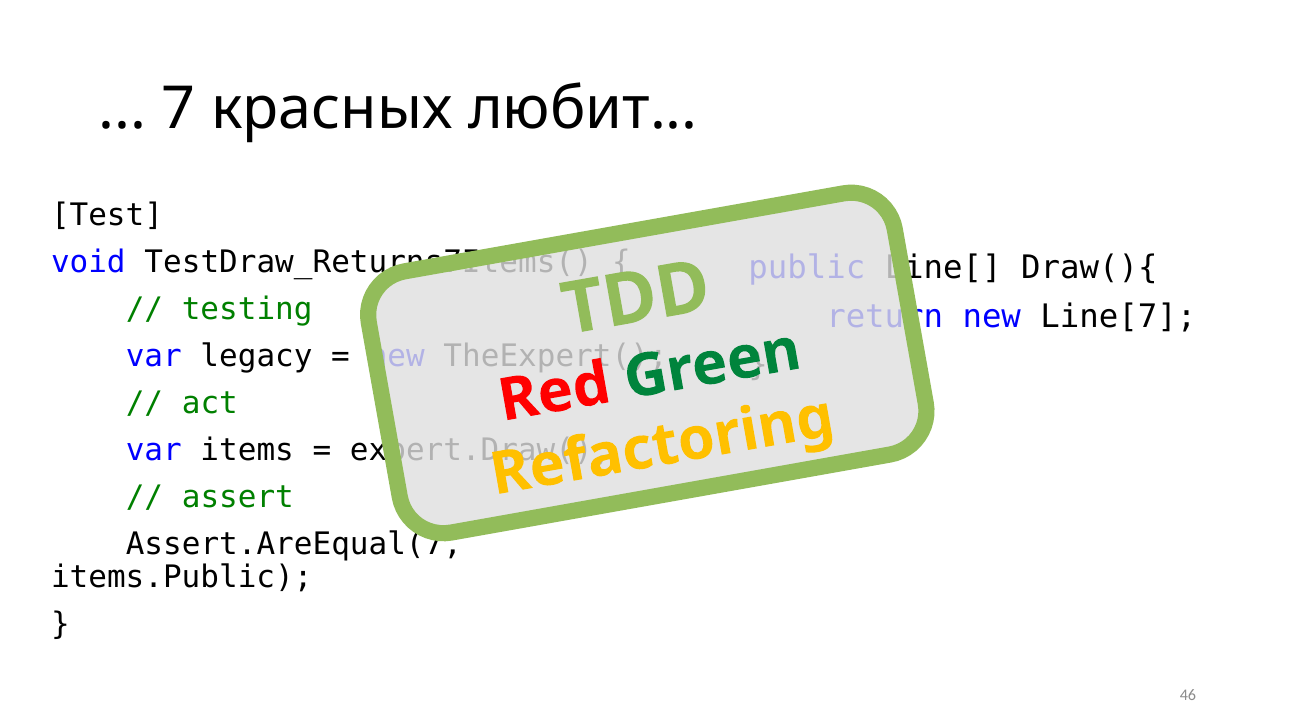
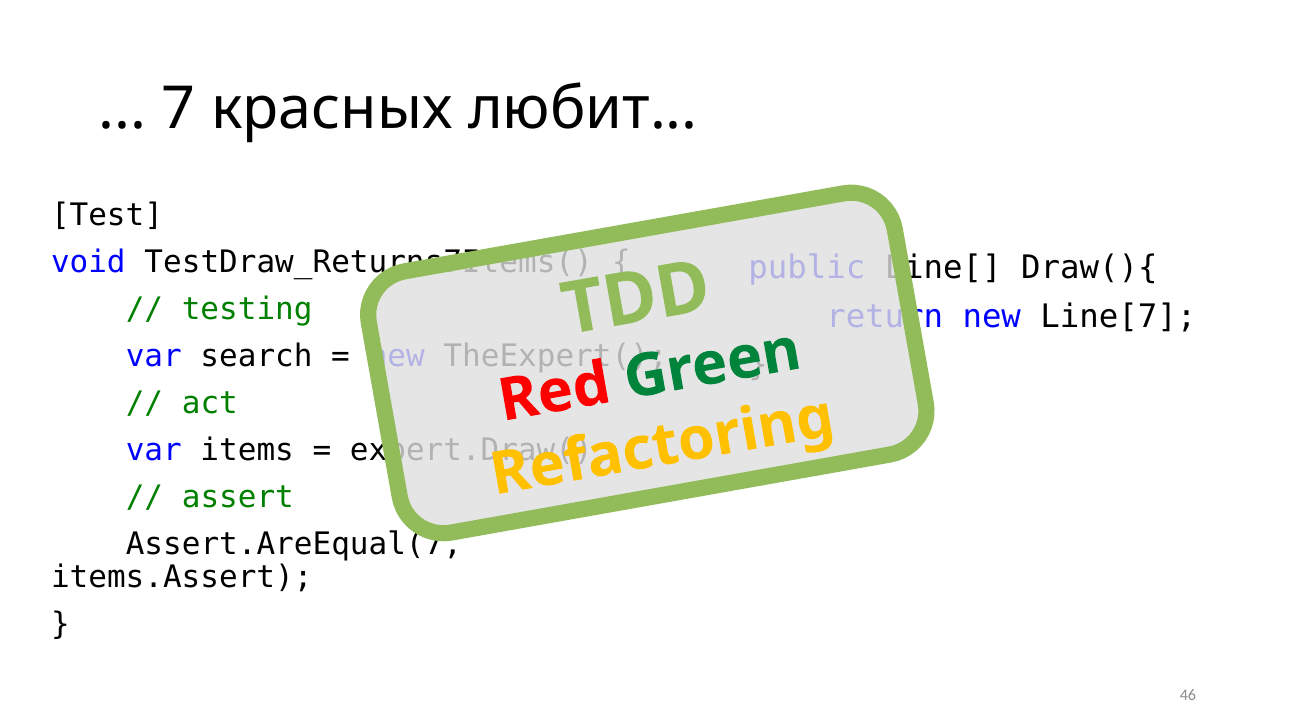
legacy: legacy -> search (256, 356)
items.Public: items.Public -> items.Assert (182, 578)
